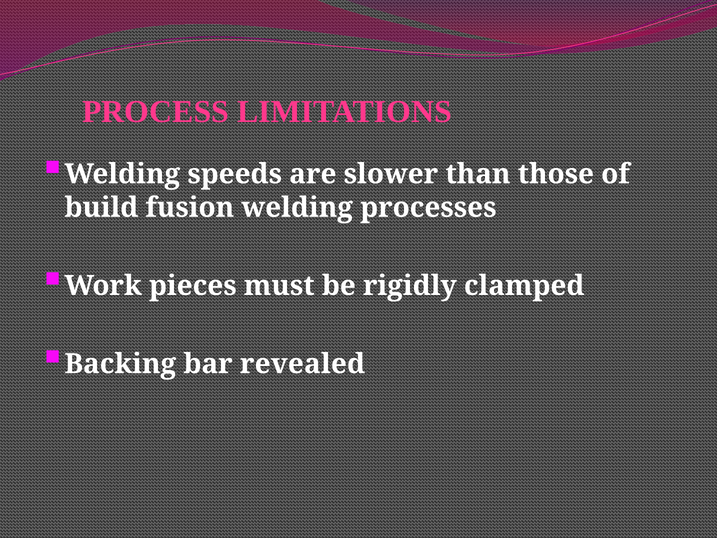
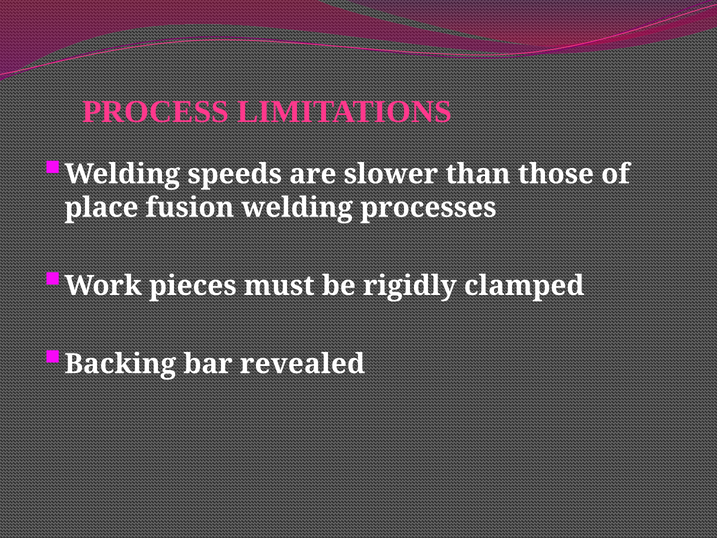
build: build -> place (101, 207)
